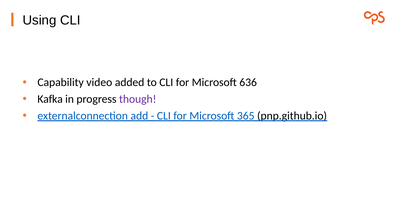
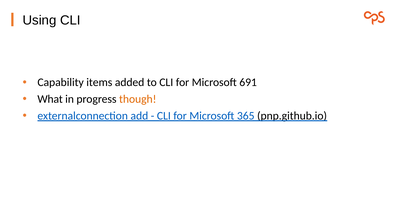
video: video -> items (99, 82)
636: 636 -> 691 (248, 82)
Kafka: Kafka -> What (50, 99)
though colour: purple -> orange (138, 99)
